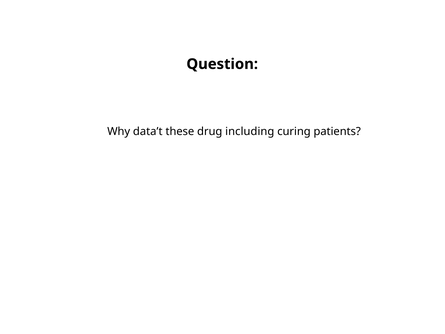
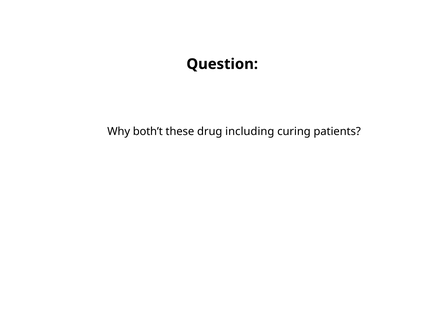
data’t: data’t -> both’t (148, 132)
